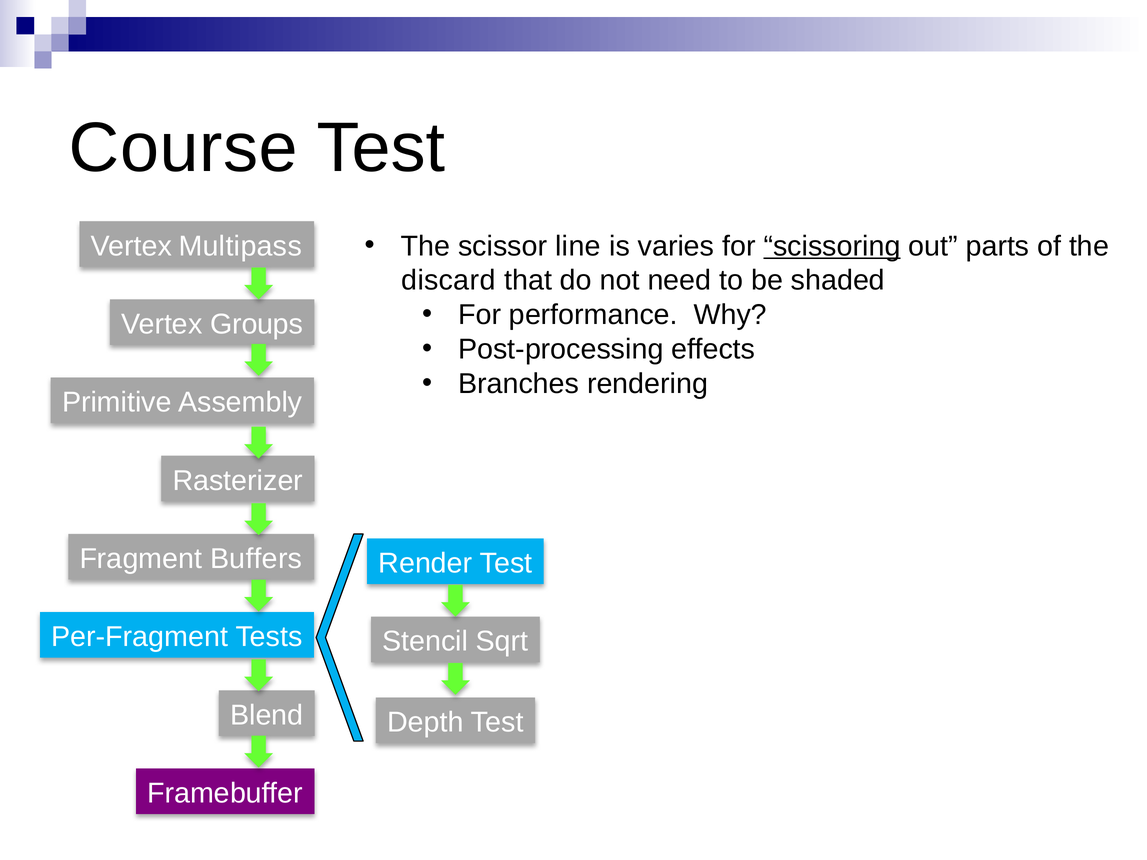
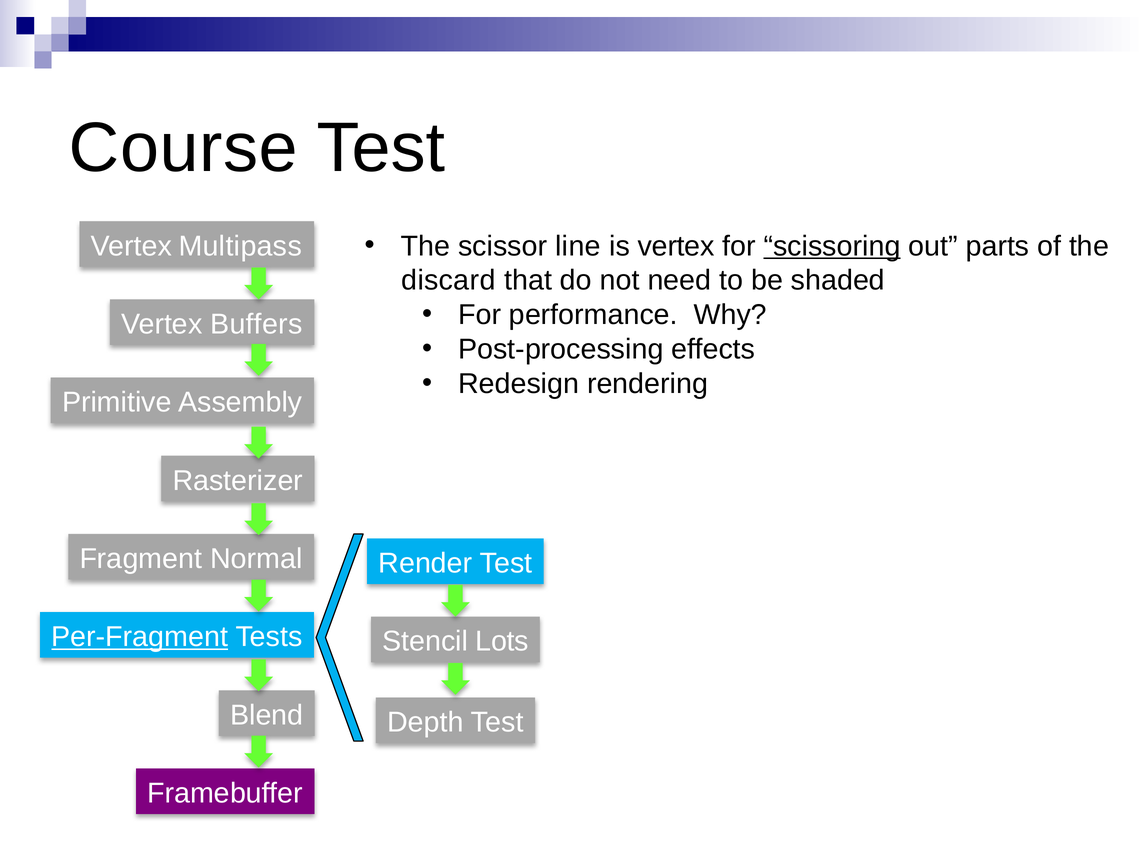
is varies: varies -> vertex (676, 246)
Groups: Groups -> Buffers (256, 324)
Branches: Branches -> Redesign (519, 384)
Buffers: Buffers -> Normal (256, 559)
Per-Fragment underline: none -> present (140, 637)
Sqrt: Sqrt -> Lots (502, 642)
